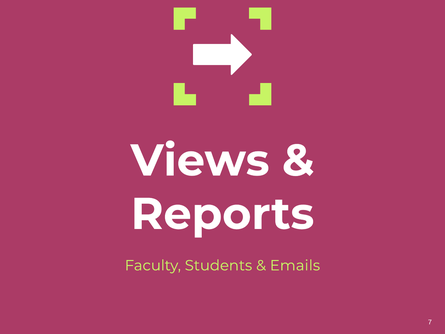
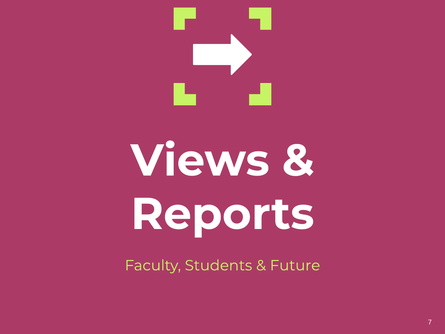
Emails: Emails -> Future (295, 265)
